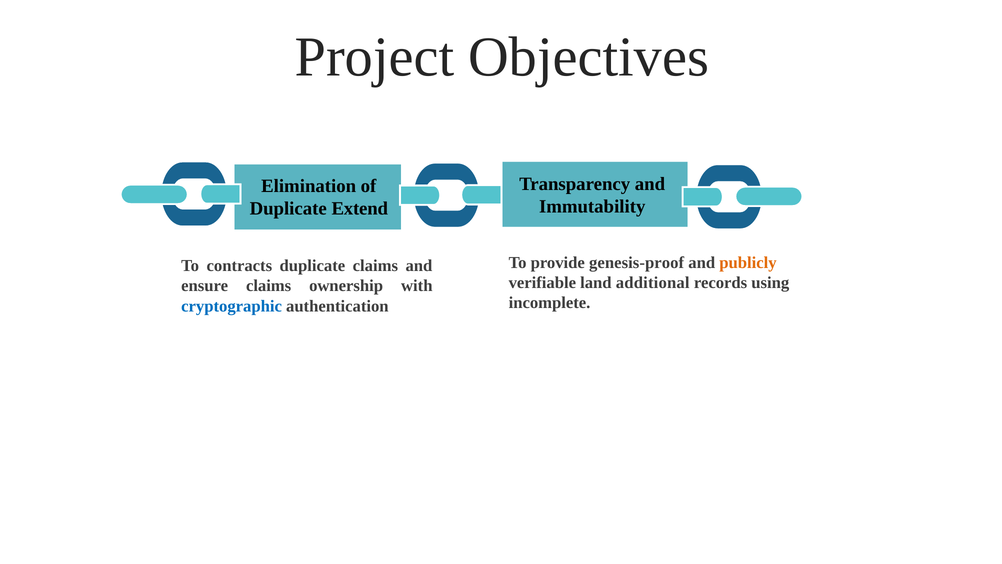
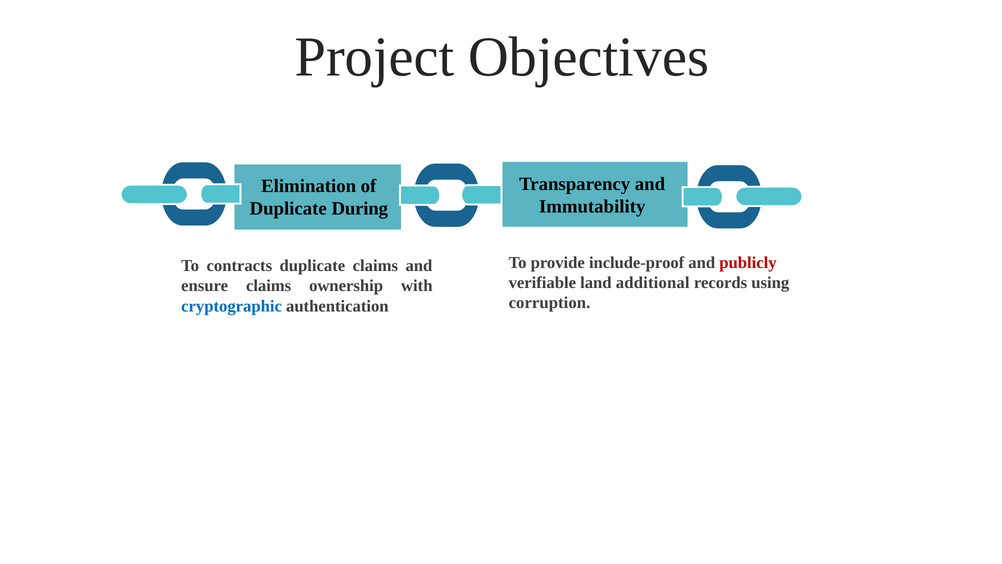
Extend: Extend -> During (360, 209)
genesis-proof: genesis-proof -> include-proof (637, 263)
publicly colour: orange -> red (748, 263)
incomplete: incomplete -> corruption (549, 303)
